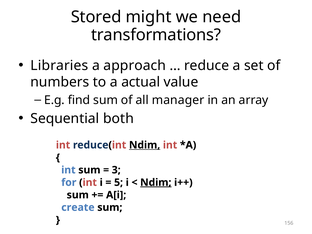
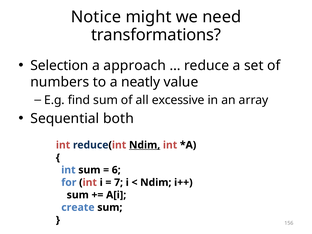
Stored: Stored -> Notice (96, 17)
Libraries: Libraries -> Selection (59, 65)
actual: actual -> neatly (141, 82)
manager: manager -> excessive (178, 100)
3: 3 -> 6 (116, 170)
5: 5 -> 7 (119, 182)
Ndim underline: present -> none (156, 182)
